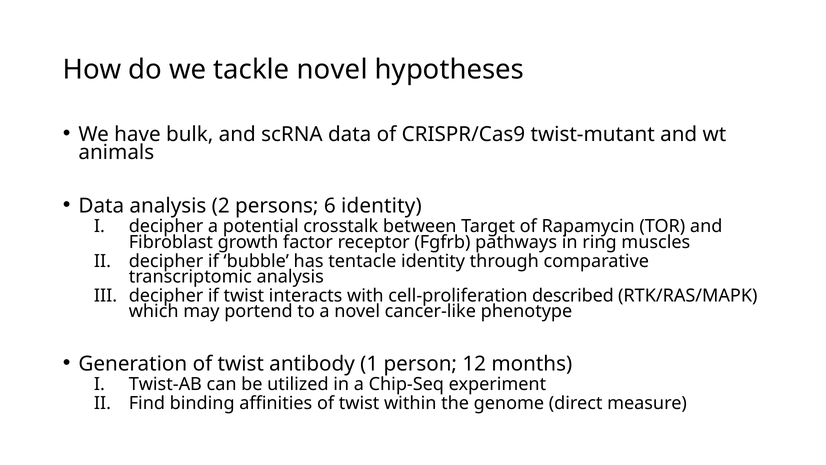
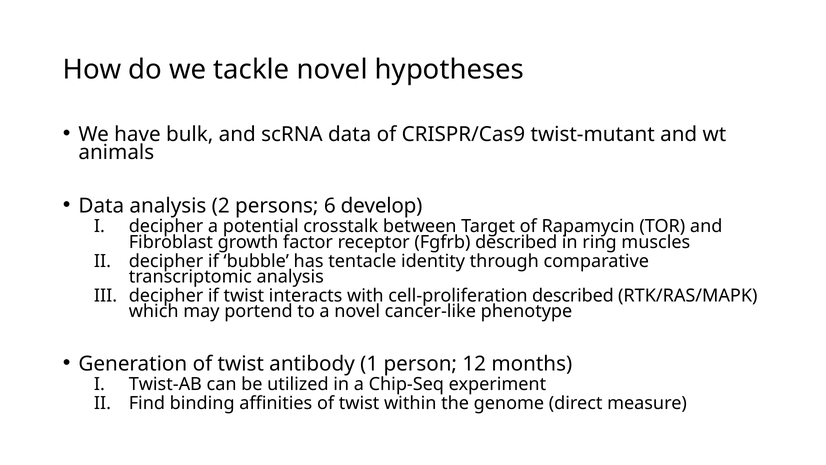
6 identity: identity -> develop (382, 206)
Fgfrb pathways: pathways -> described (516, 242)
